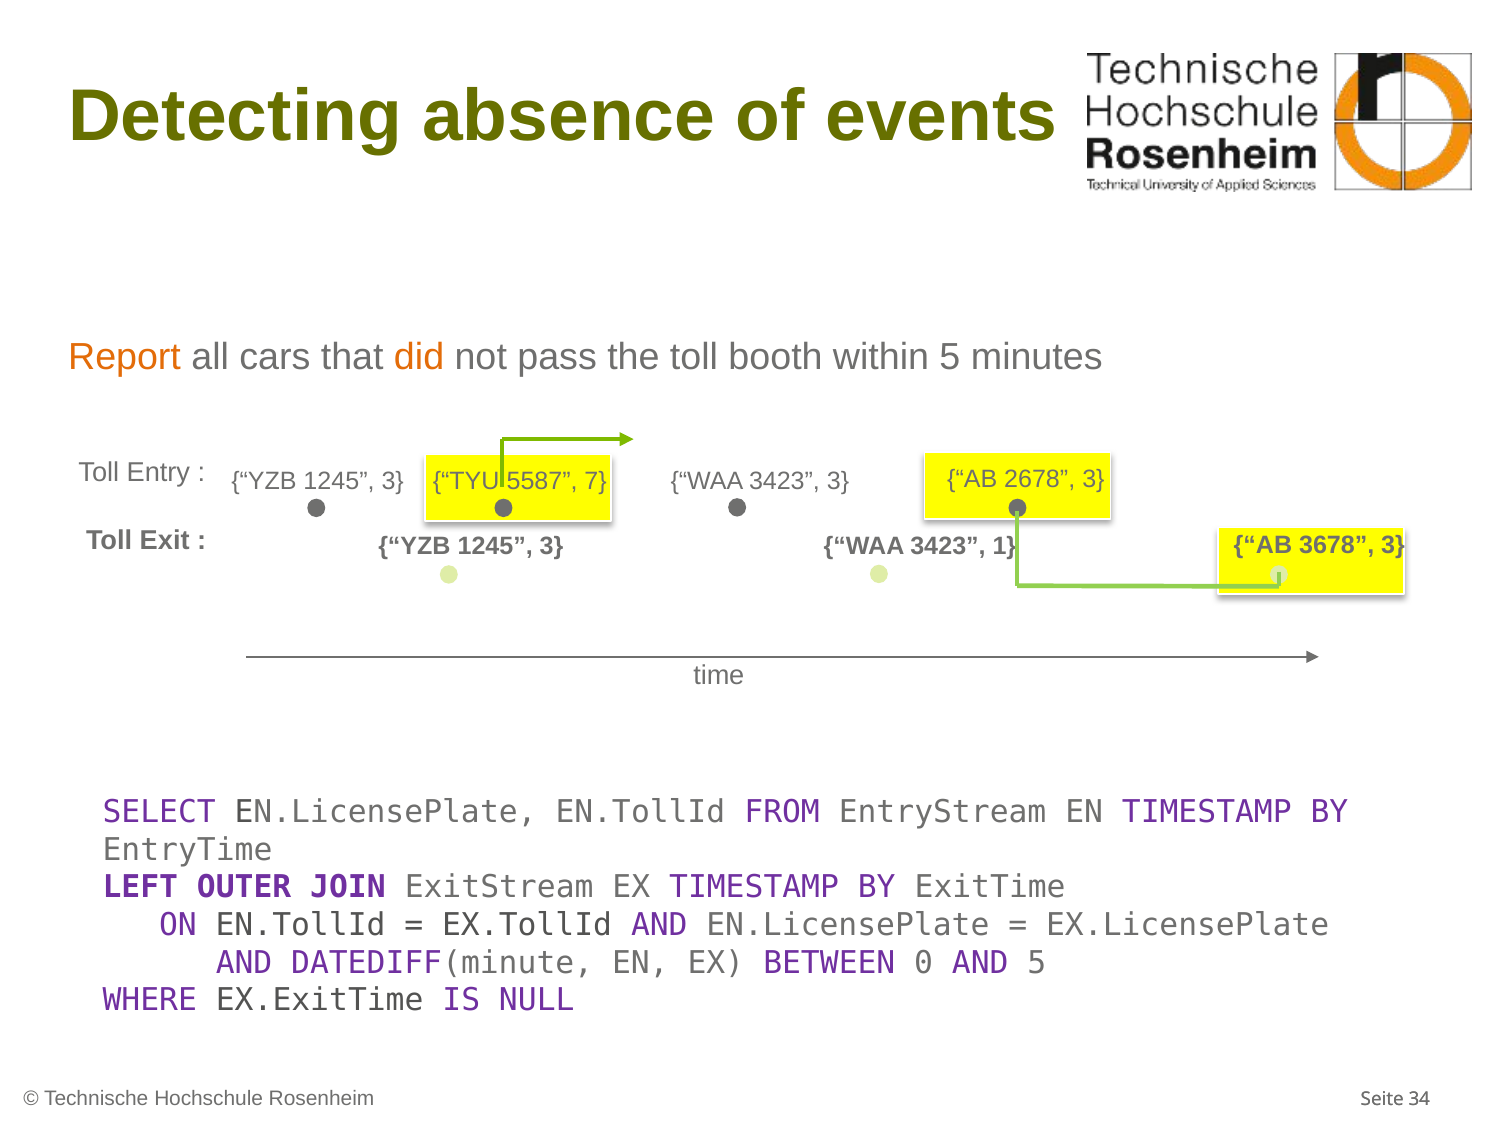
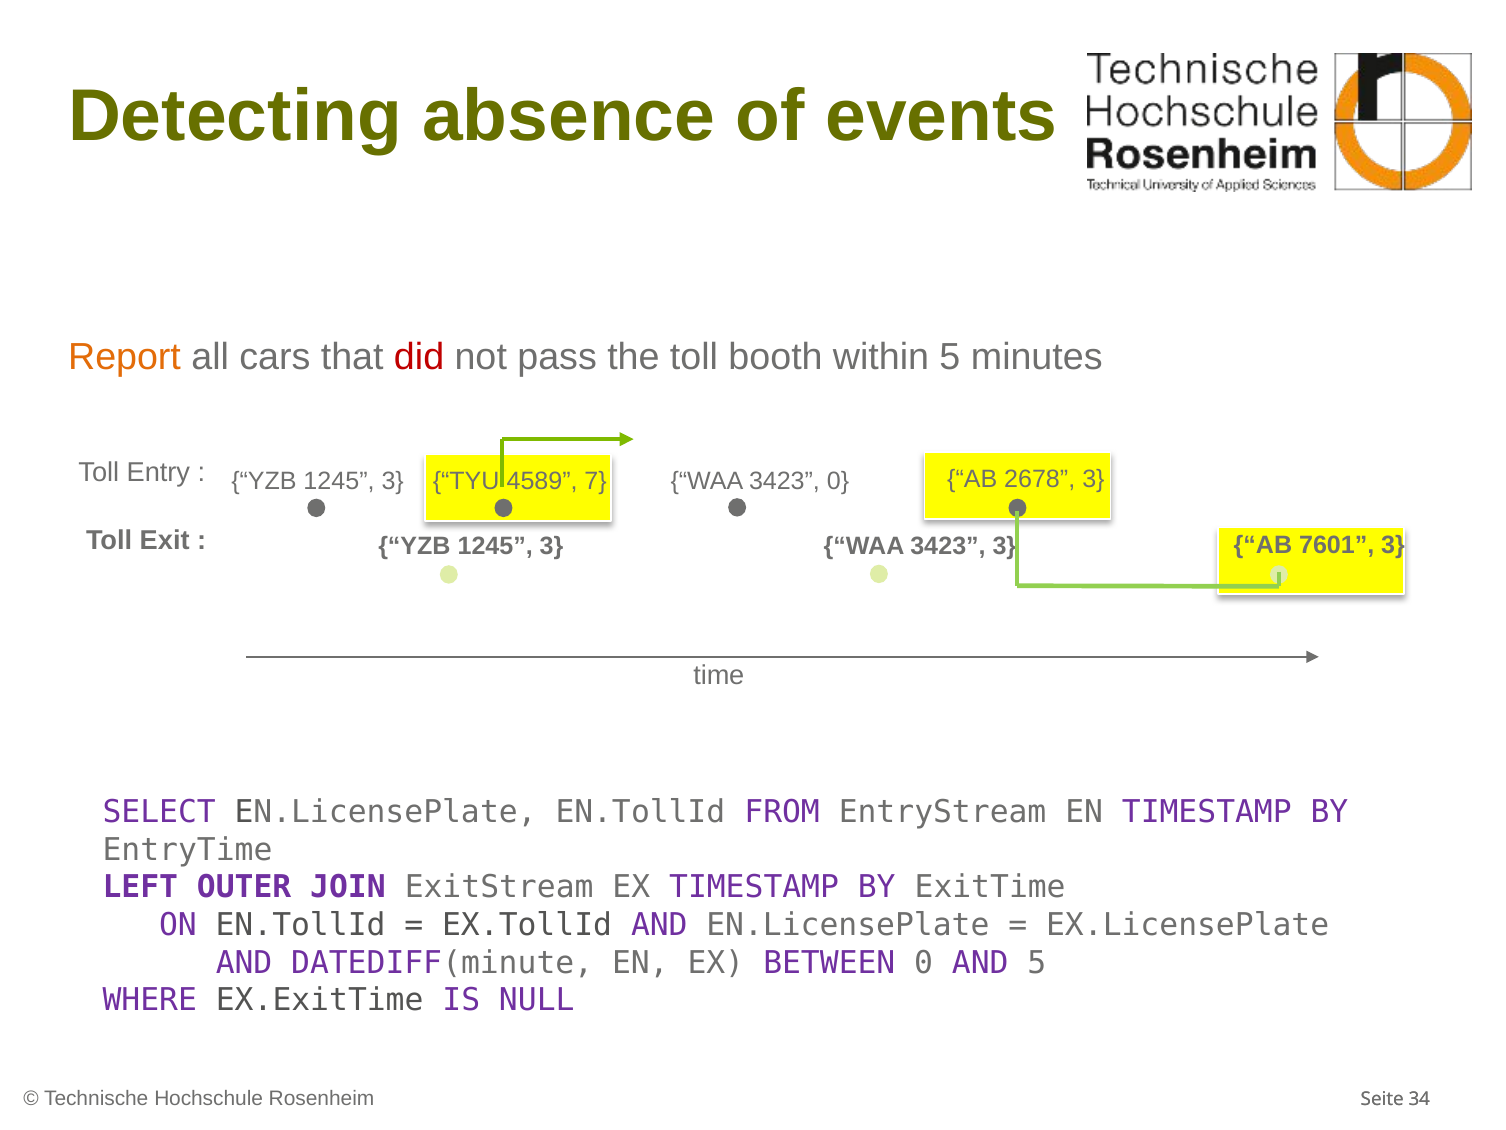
did colour: orange -> red (419, 357)
5587: 5587 -> 4589 (542, 481)
3423 3: 3 -> 0 (838, 481)
3423 1: 1 -> 3 (1004, 546)
3678: 3678 -> 7601 (1337, 545)
